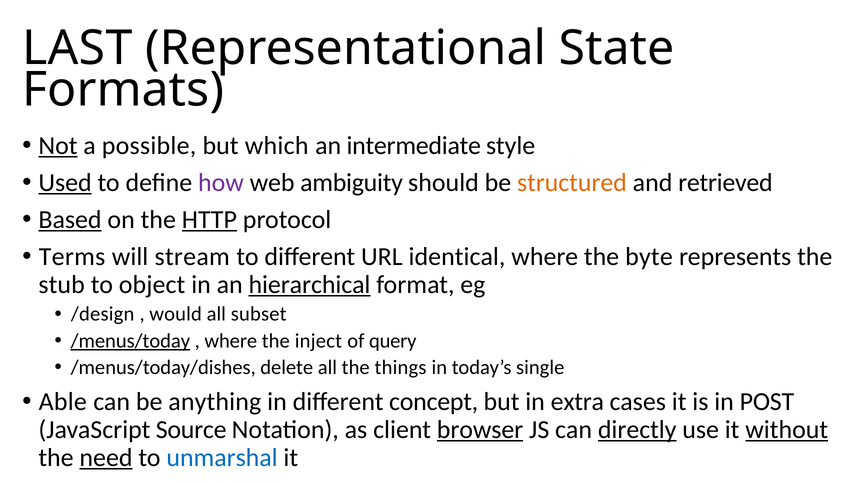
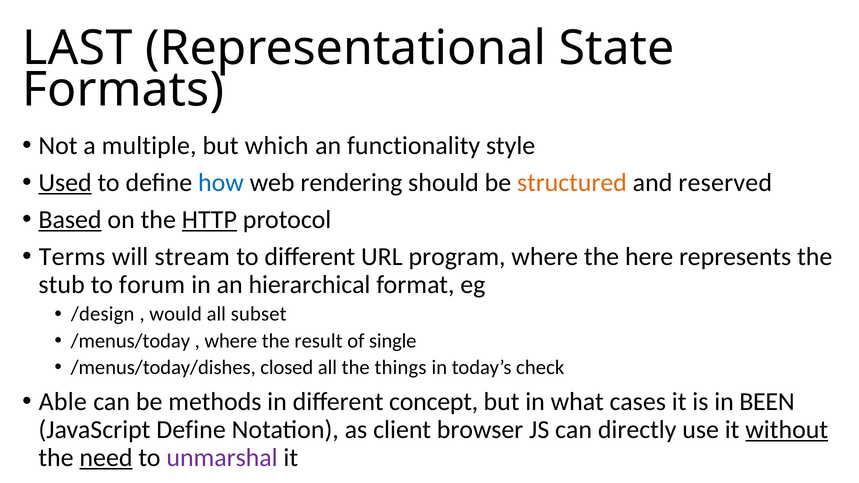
Not underline: present -> none (58, 146)
possible: possible -> multiple (149, 146)
intermediate: intermediate -> functionality (414, 146)
how colour: purple -> blue (221, 183)
ambiguity: ambiguity -> rendering (351, 183)
retrieved: retrieved -> reserved (725, 183)
identical: identical -> program (457, 257)
byte: byte -> here (649, 257)
object: object -> forum (152, 285)
hierarchical underline: present -> none (309, 285)
/menus/today underline: present -> none (130, 341)
inject: inject -> result (318, 341)
query: query -> single (393, 341)
delete: delete -> closed (287, 368)
single: single -> check (540, 368)
anything: anything -> methods (215, 402)
extra: extra -> what (577, 402)
POST: POST -> BEEN (767, 402)
JavaScript Source: Source -> Define (191, 430)
browser underline: present -> none (480, 430)
directly underline: present -> none (637, 430)
unmarshal colour: blue -> purple (222, 458)
